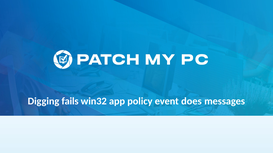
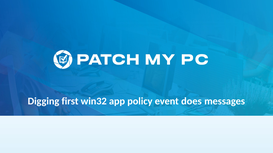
fails: fails -> first (70, 101)
